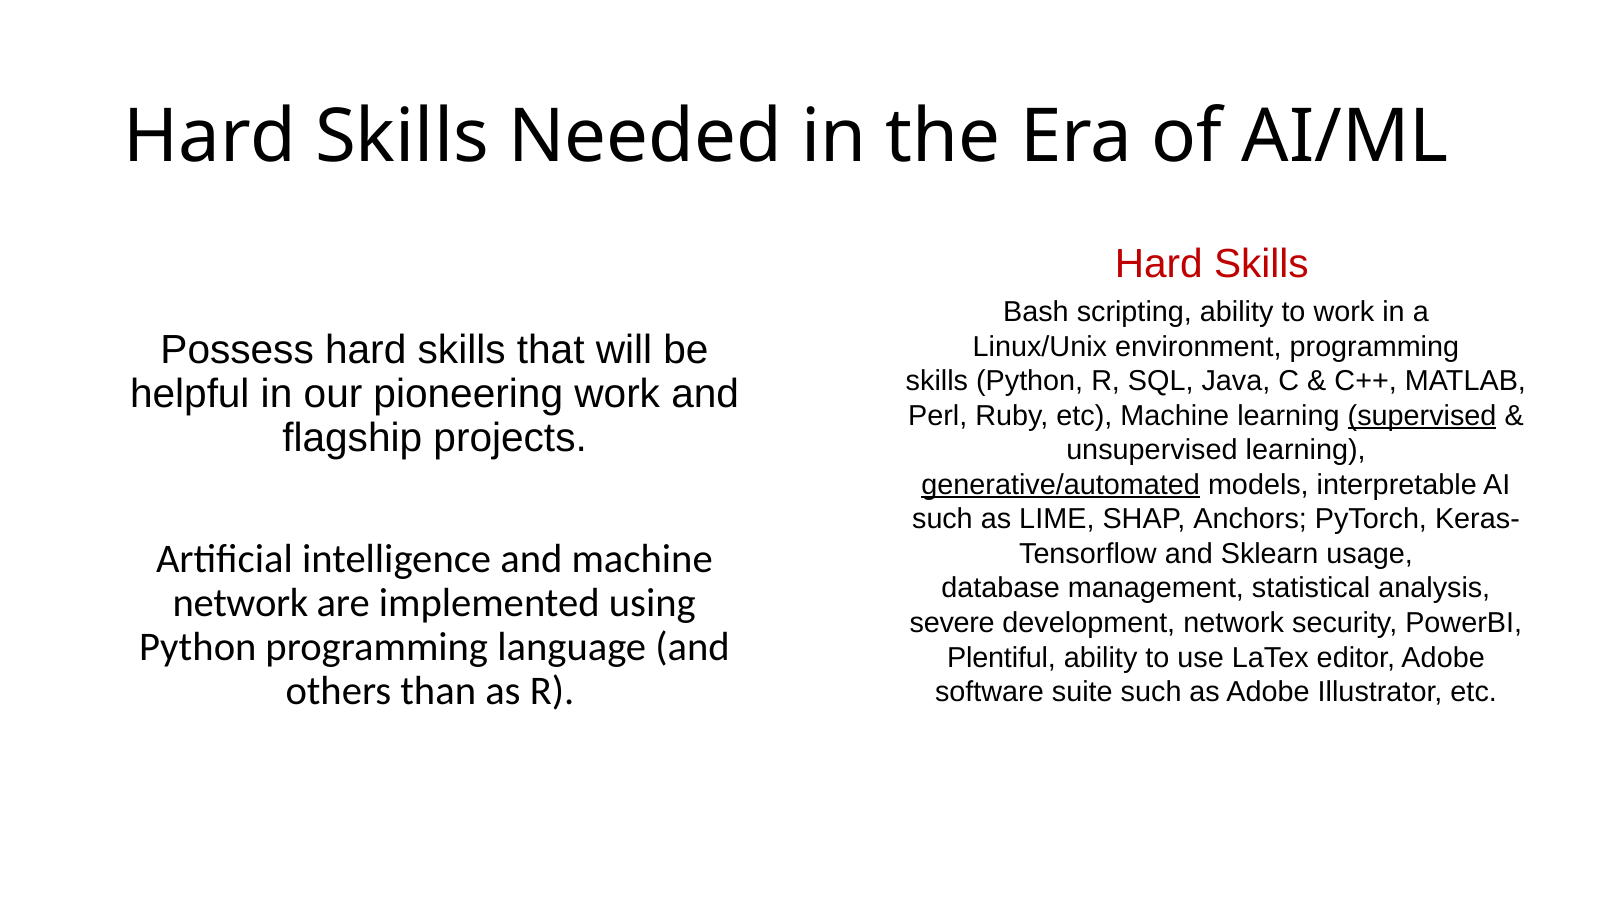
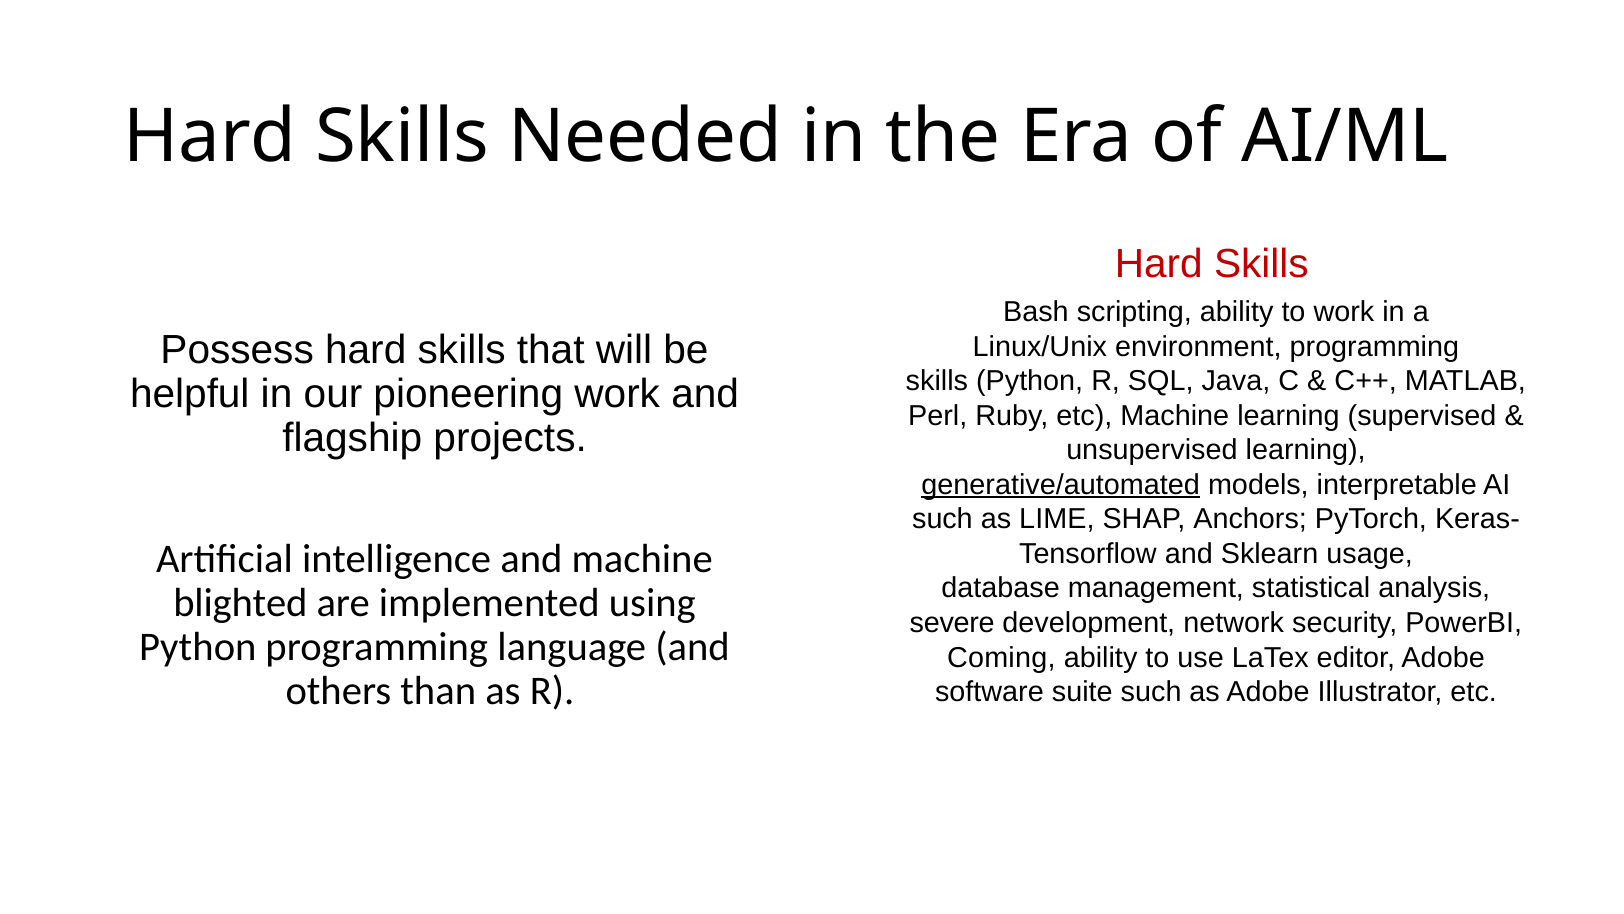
supervised underline: present -> none (1422, 415)
network: network -> blighted (240, 603)
Plentiful: Plentiful -> Coming (1001, 657)
